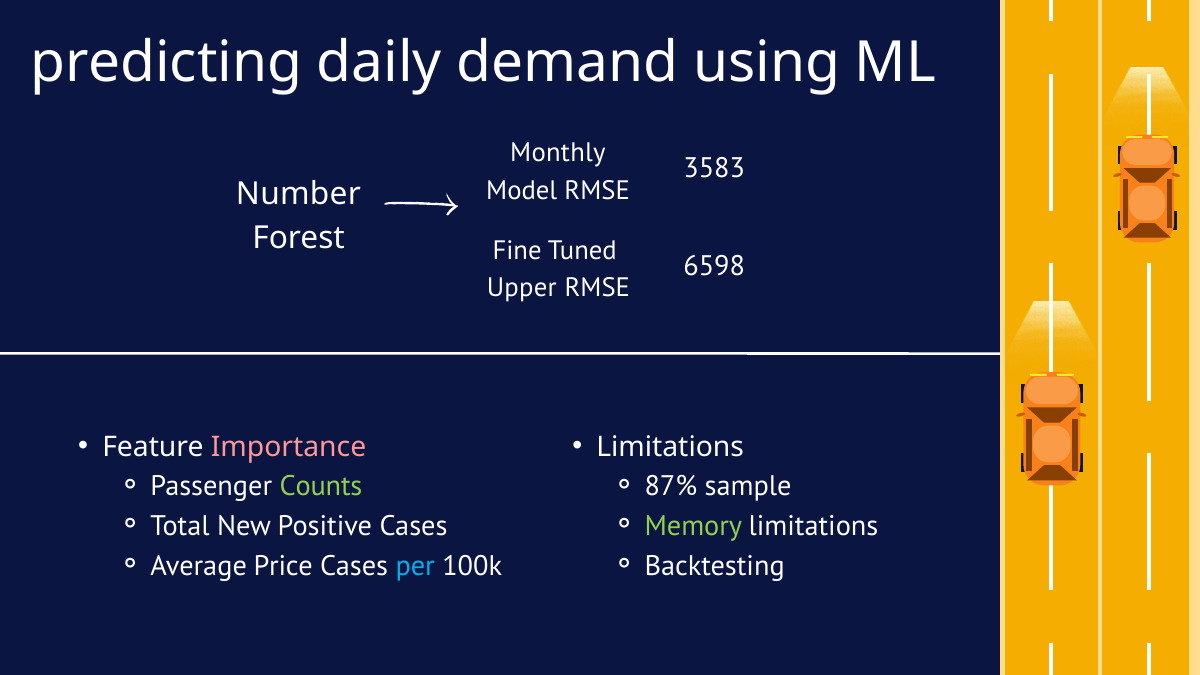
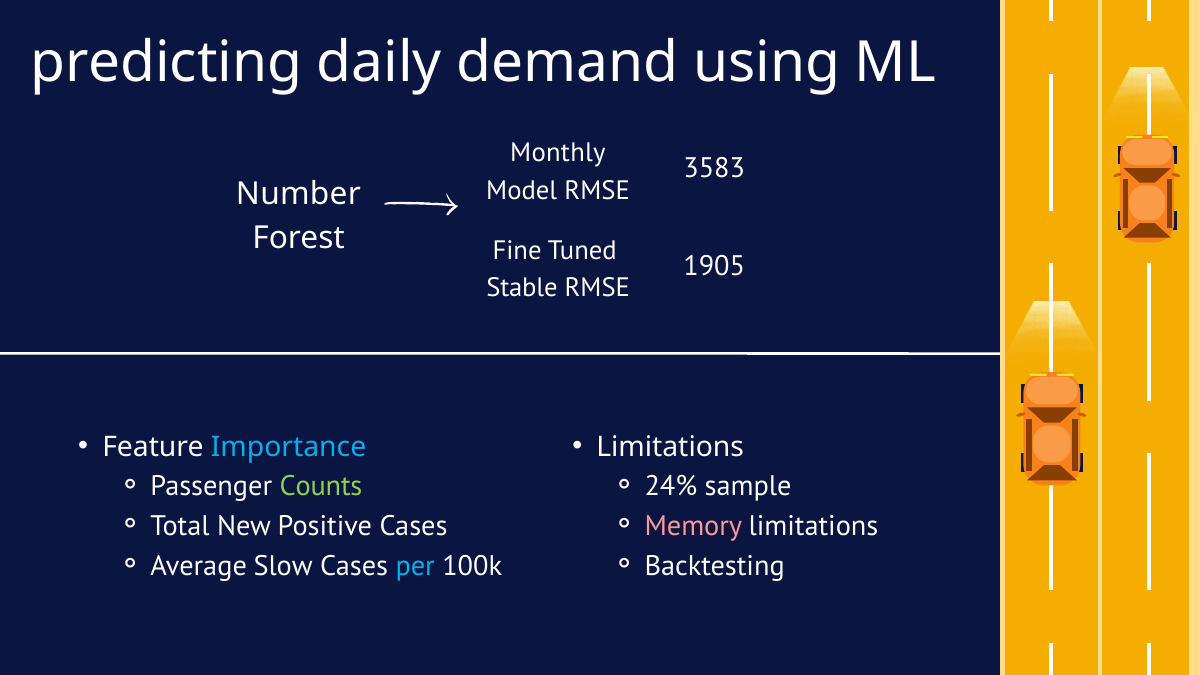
6598: 6598 -> 1905 (714, 266)
Upper: Upper -> Stable (522, 288)
Importance colour: pink -> light blue (289, 447)
87%: 87% -> 24% (671, 486)
Memory colour: light green -> pink (693, 526)
Price: Price -> Slow (283, 566)
